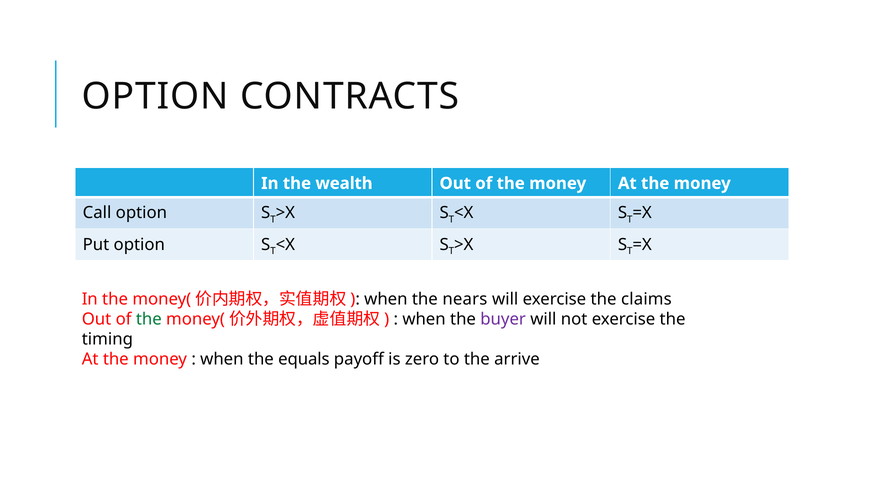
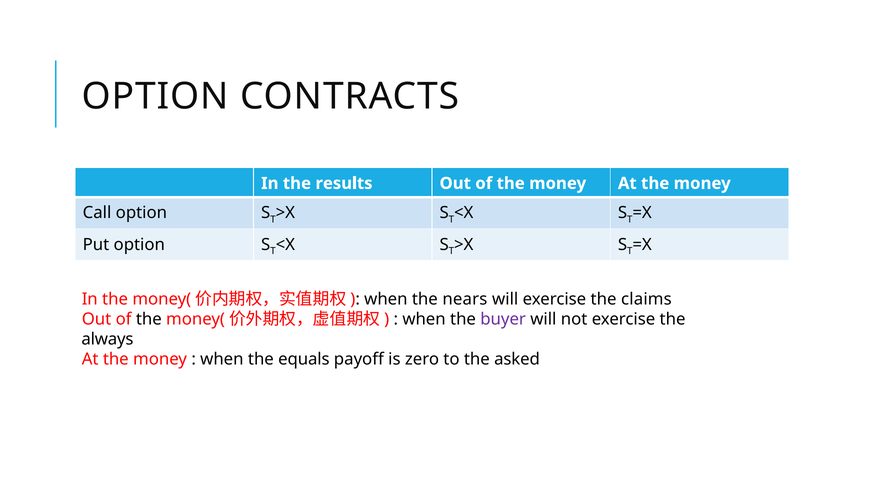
wealth: wealth -> results (344, 184)
the colour: green -> black (149, 319)
timing: timing -> always (107, 340)
arrive: arrive -> asked (517, 360)
